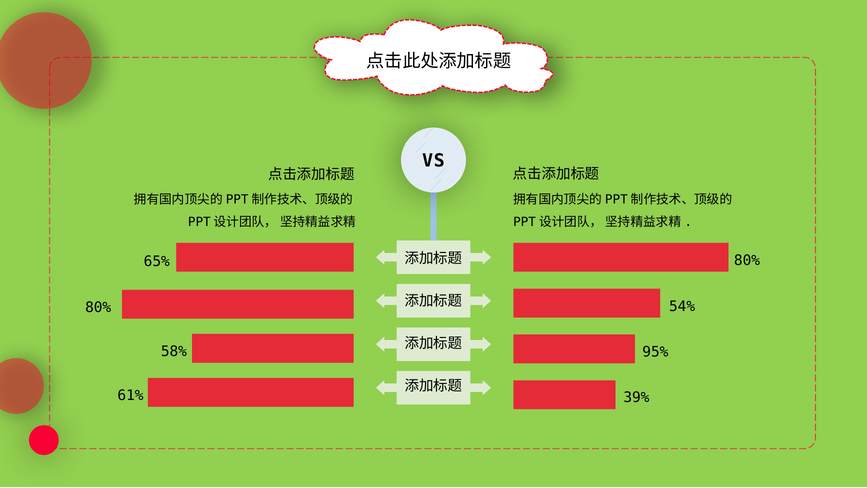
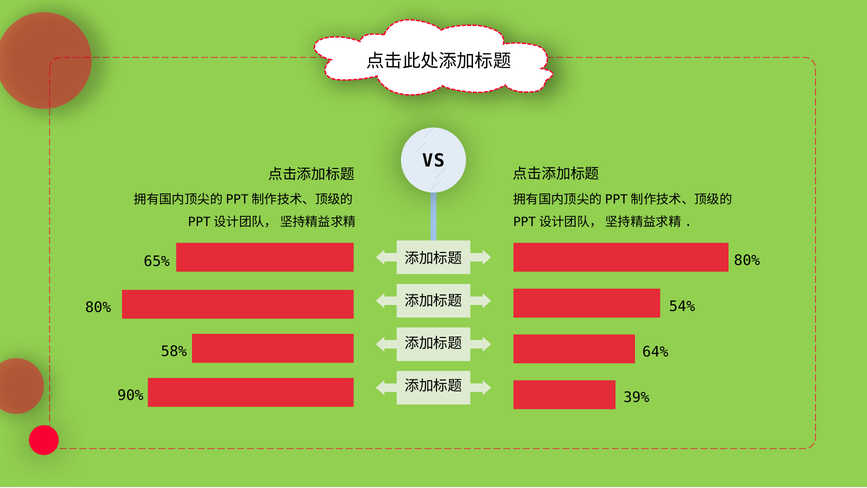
95%: 95% -> 64% (655, 352)
61%: 61% -> 90% (130, 395)
